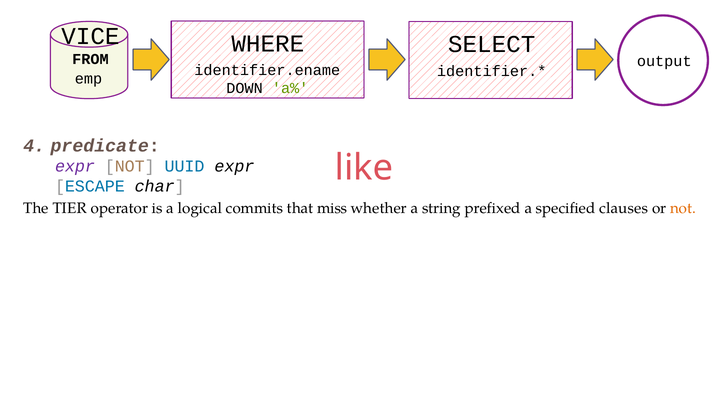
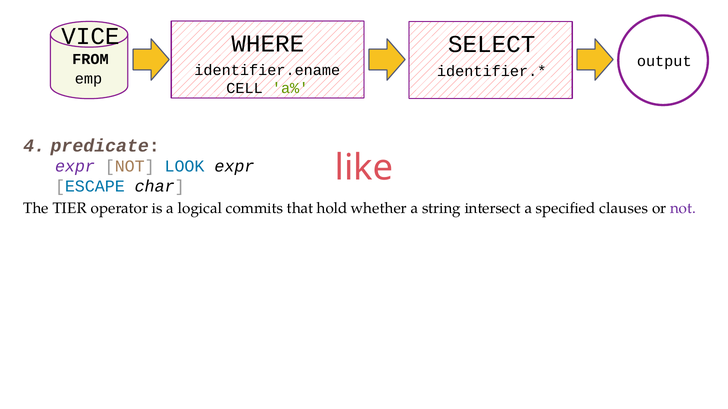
DOWN: DOWN -> CELL (245, 88)
UUID: UUID -> LOOK (185, 167)
miss: miss -> hold (332, 209)
prefixed: prefixed -> intersect (493, 209)
not colour: orange -> purple (683, 209)
